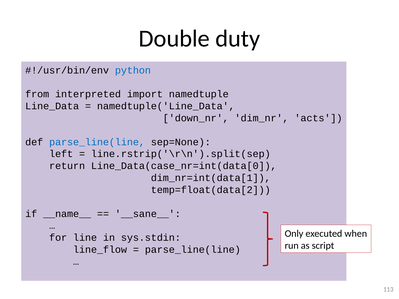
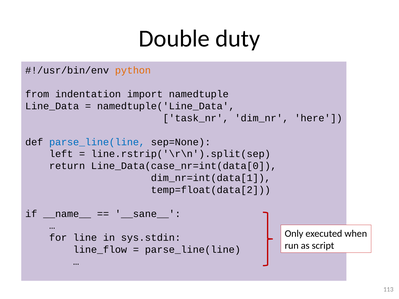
python colour: blue -> orange (133, 70)
interpreted: interpreted -> indentation (88, 94)
down_nr: down_nr -> task_nr (196, 118)
acts: acts -> here (318, 118)
